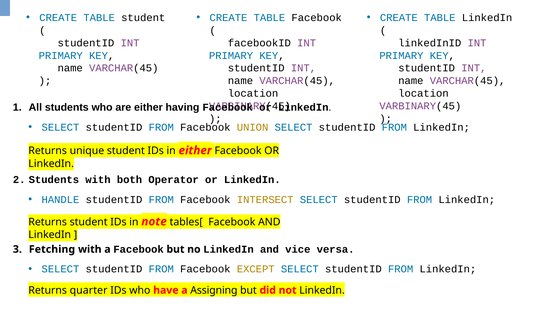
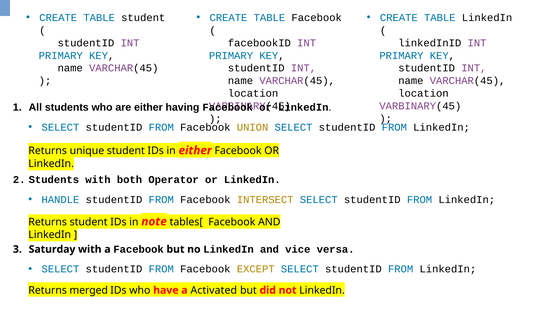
Fetching: Fetching -> Saturday (52, 249)
quarter: quarter -> merged (89, 290)
Assigning: Assigning -> Activated (214, 290)
